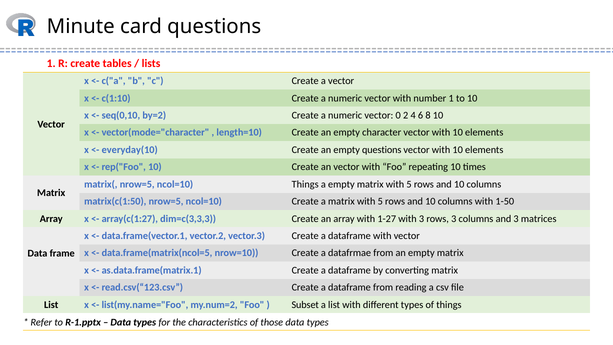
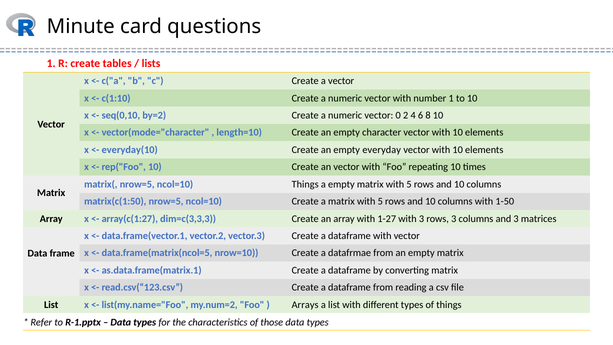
empty questions: questions -> everyday (382, 150)
Subset: Subset -> Arrays (305, 304)
